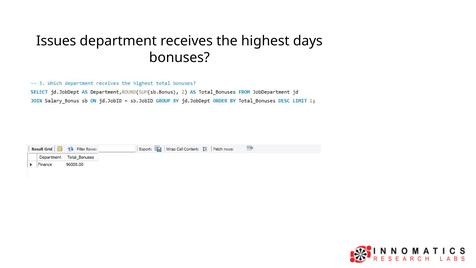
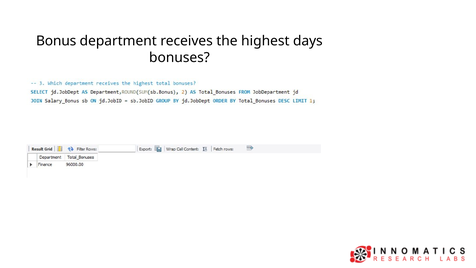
Issues: Issues -> Bonus (56, 41)
